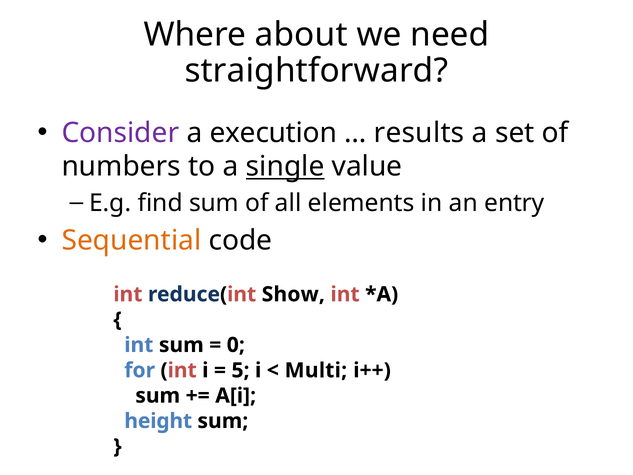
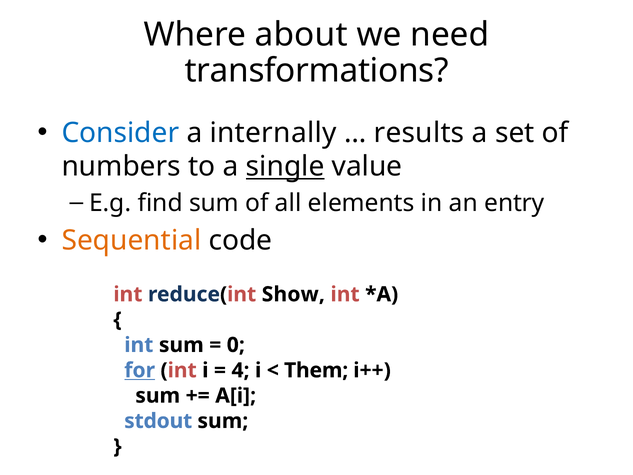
straightforward: straightforward -> transformations (317, 71)
Consider colour: purple -> blue (120, 133)
execution: execution -> internally (273, 133)
for underline: none -> present (140, 370)
5: 5 -> 4 (241, 370)
Multi: Multi -> Them (316, 370)
height: height -> stdout (158, 421)
